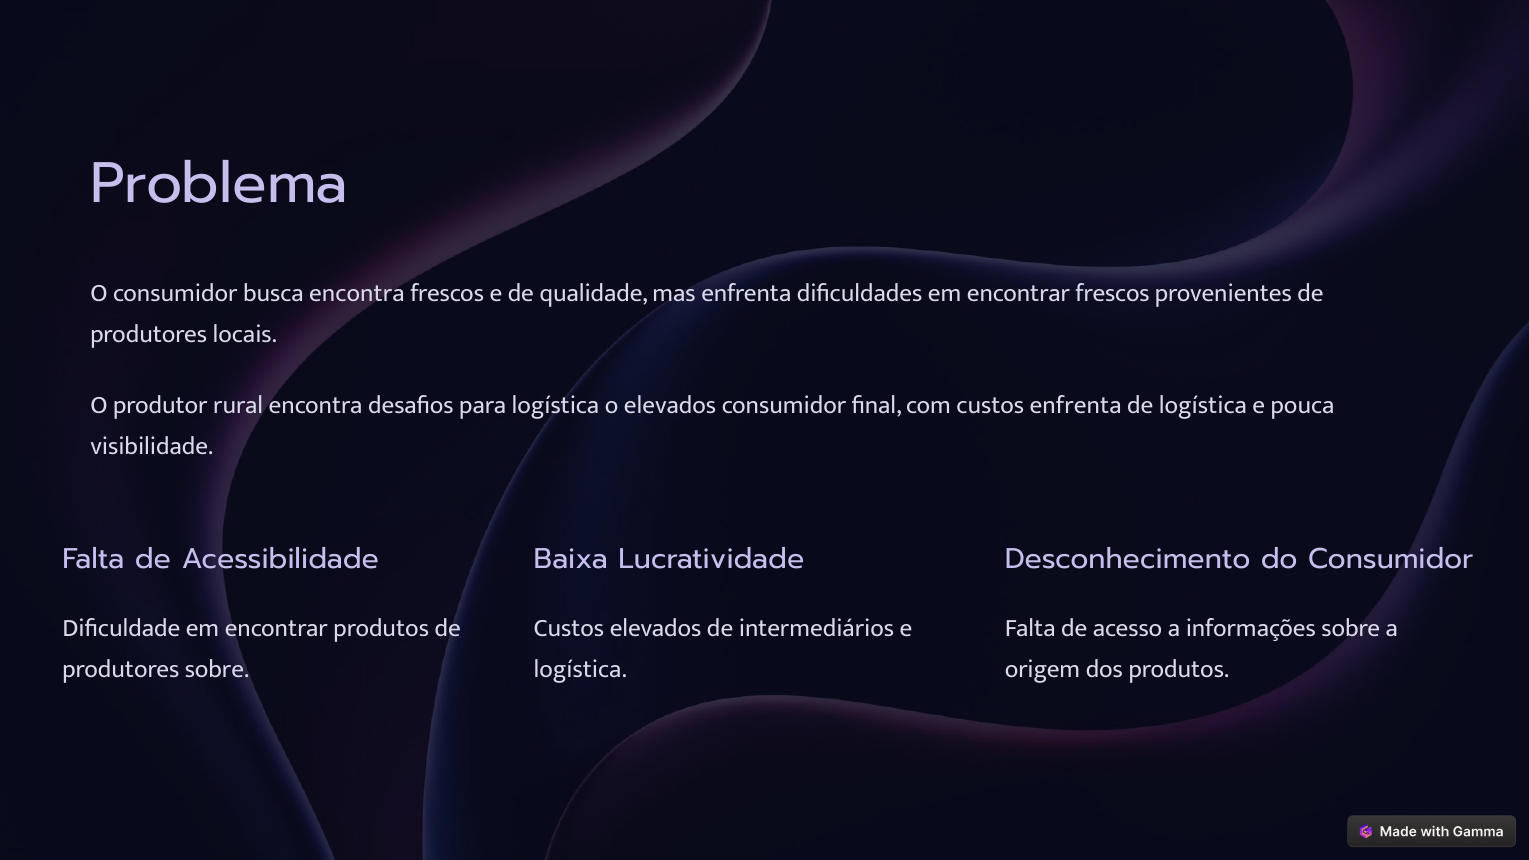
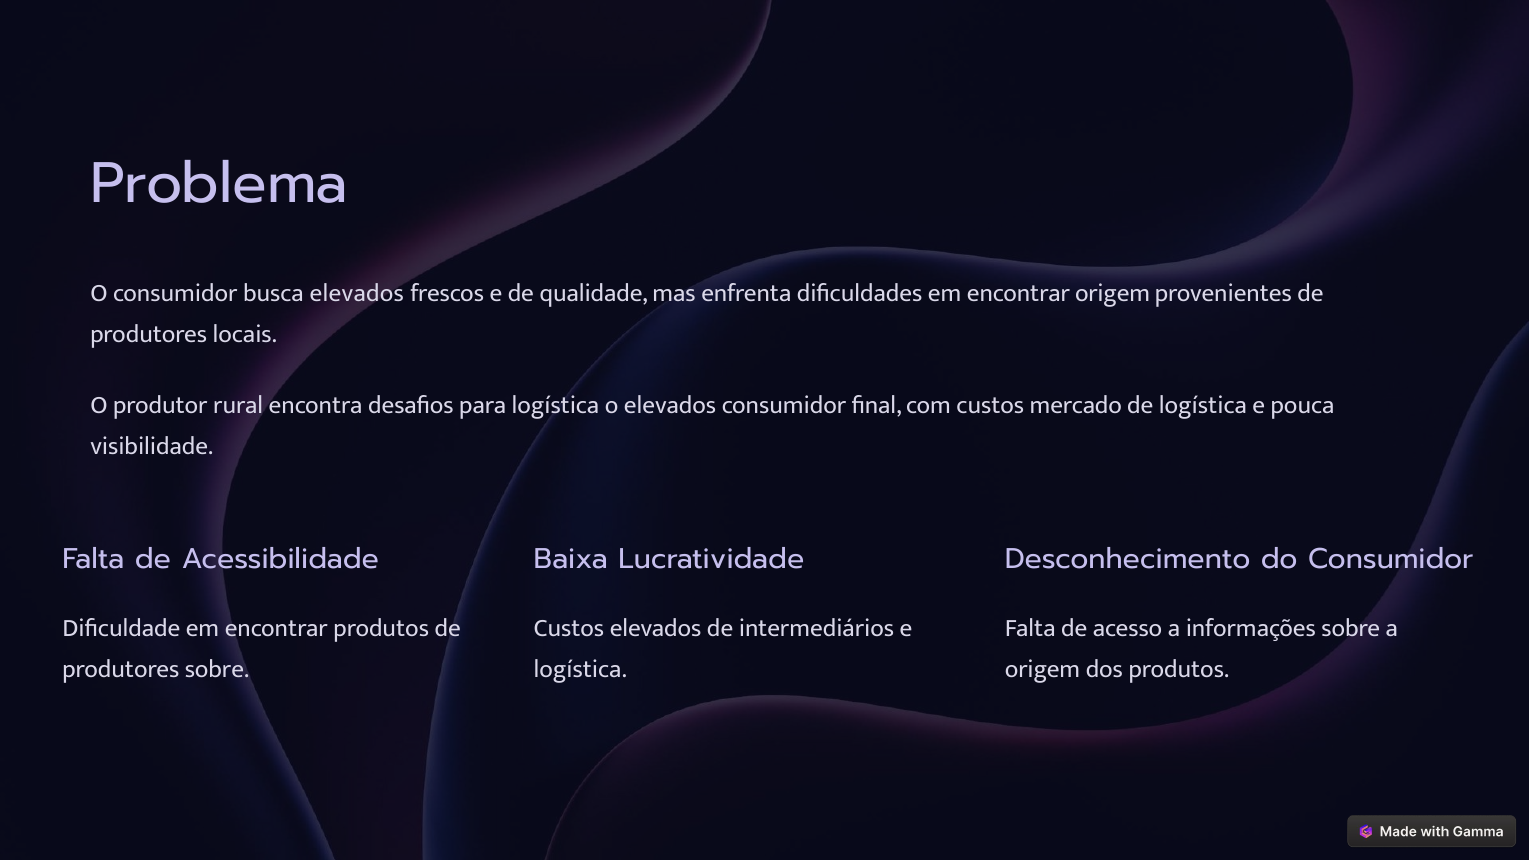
busca encontra: encontra -> elevados (357, 293)
encontrar frescos: frescos -> origem (1113, 293)
custos enfrenta: enfrenta -> mercado (1076, 405)
